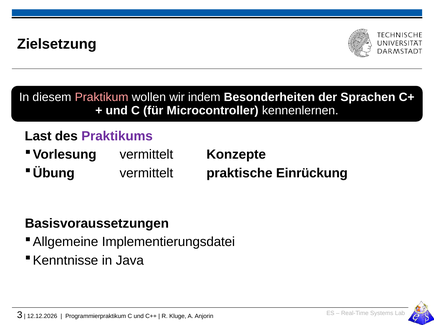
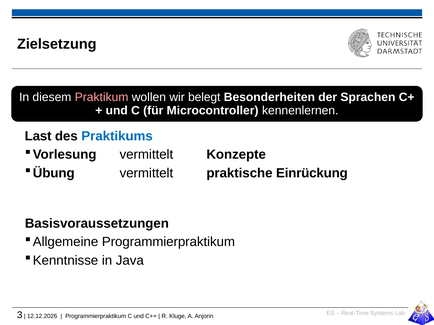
indem: indem -> belegt (204, 97)
Praktikums colour: purple -> blue (117, 136)
Implementierungsdatei: Implementierungsdatei -> Programmierpraktikum (168, 242)
